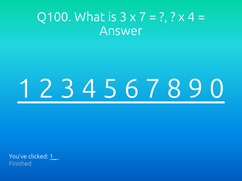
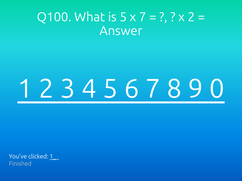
is 3: 3 -> 5 (123, 17)
x 4: 4 -> 2 (191, 17)
